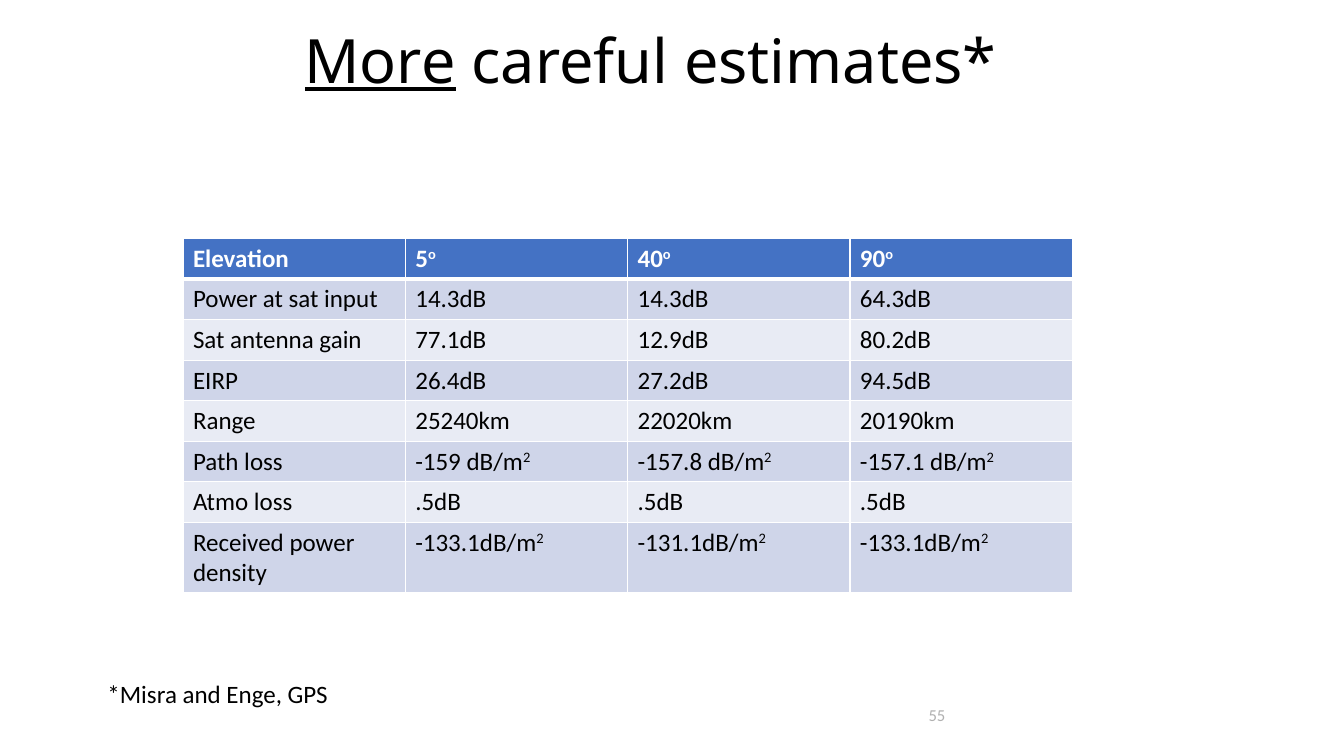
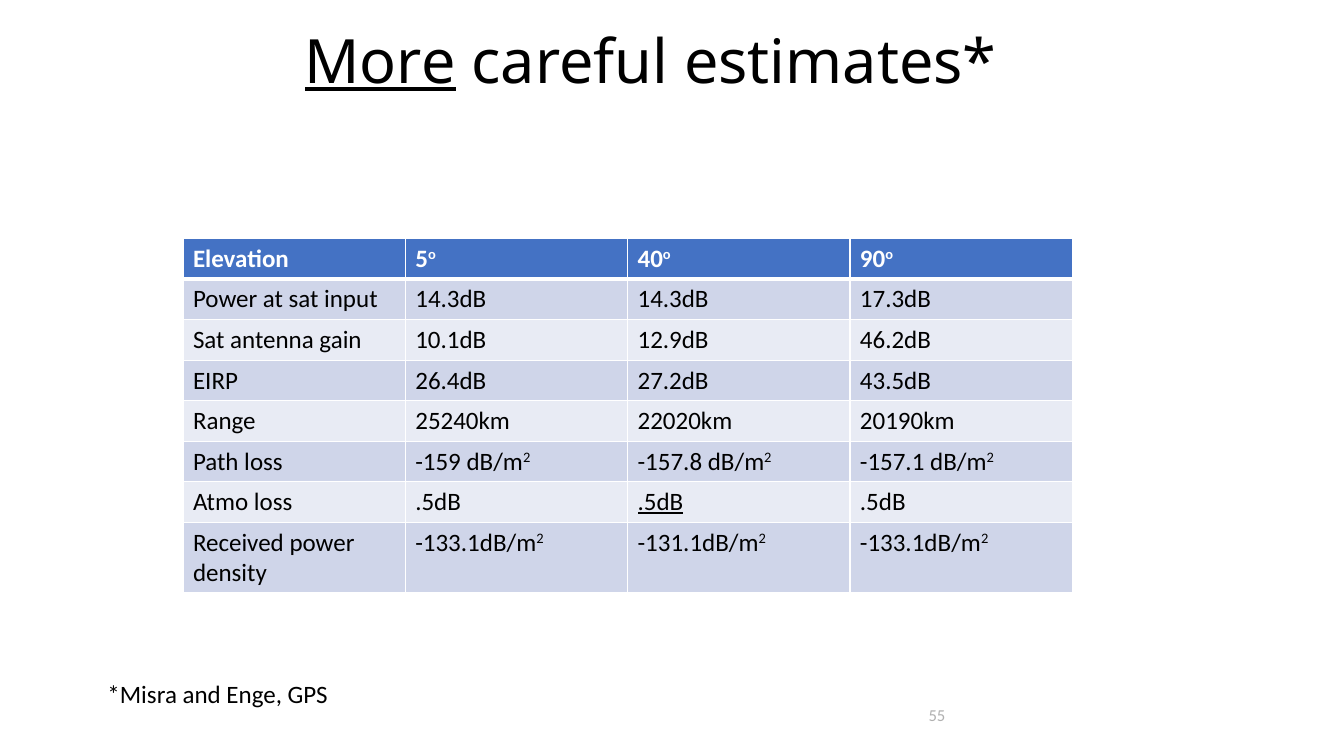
64.3dB: 64.3dB -> 17.3dB (895, 300)
77.1dB: 77.1dB -> 10.1dB (451, 340)
80.2dB: 80.2dB -> 46.2dB (895, 340)
94.5dB: 94.5dB -> 43.5dB (895, 381)
.5dB underline: none -> present (660, 503)
